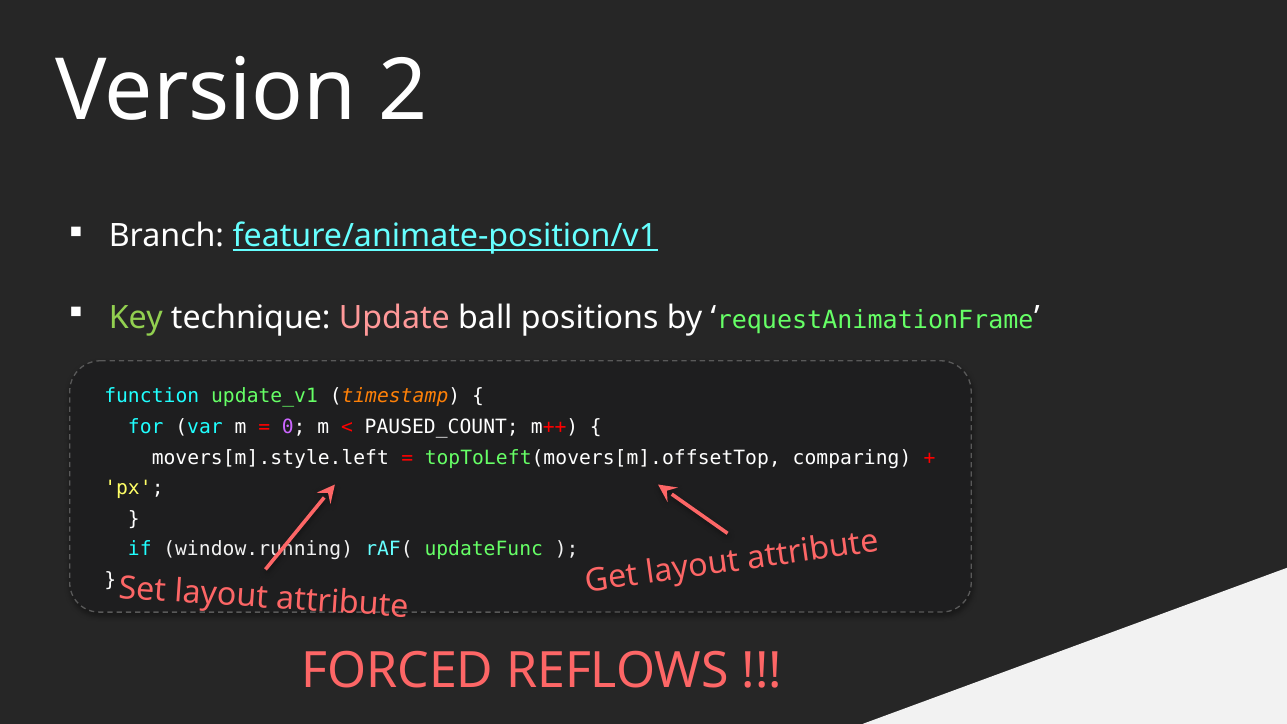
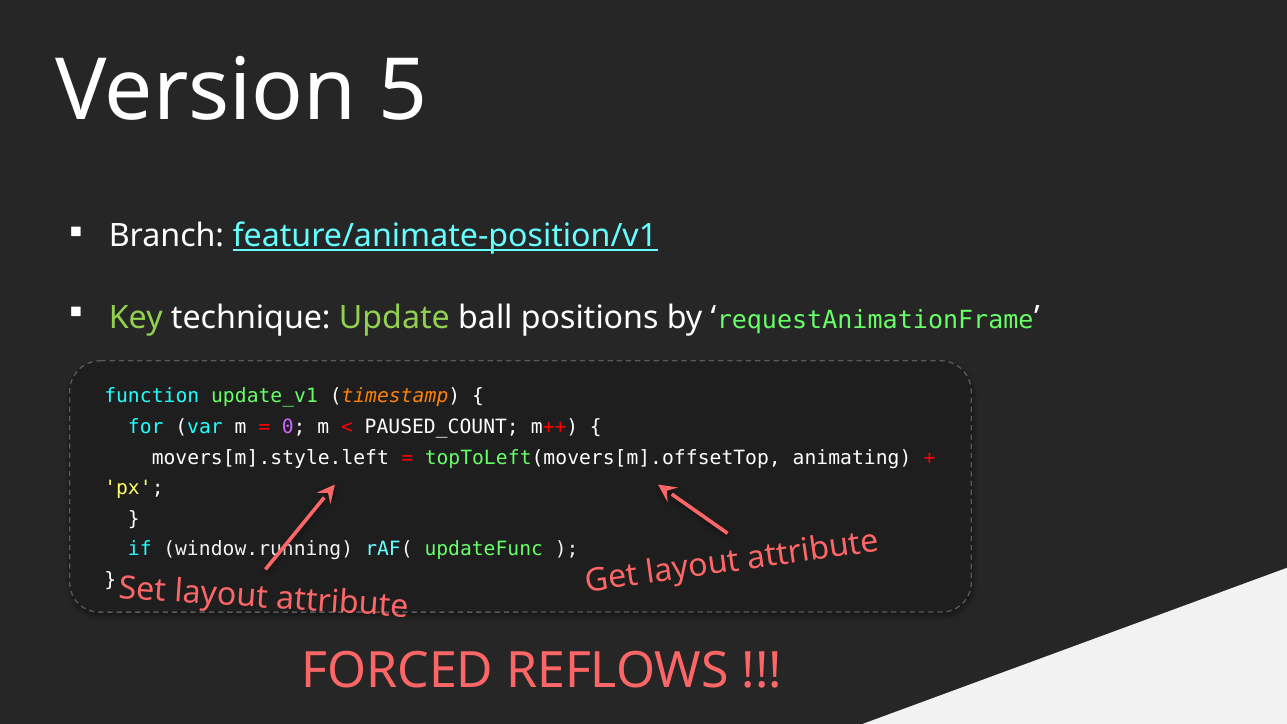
2: 2 -> 5 (403, 91)
Update colour: pink -> light green (394, 318)
comparing: comparing -> animating (852, 457)
